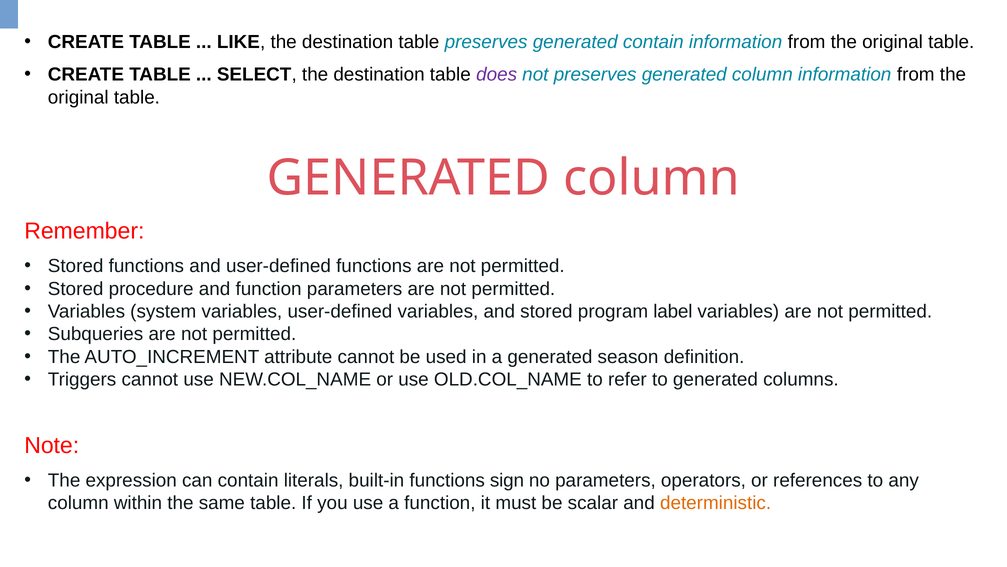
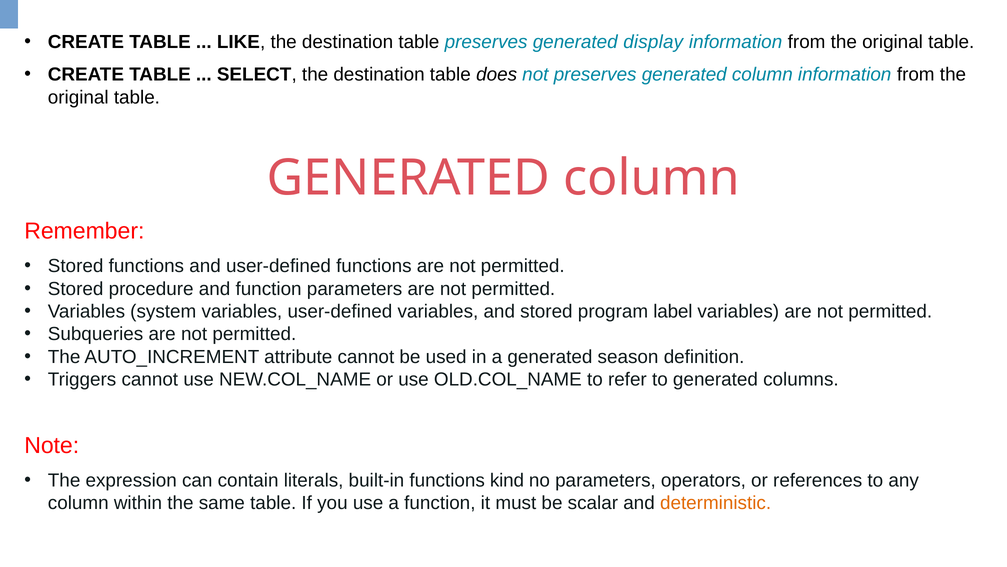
generated contain: contain -> display (653, 42)
does colour: purple -> black (497, 75)
sign: sign -> kind (507, 480)
